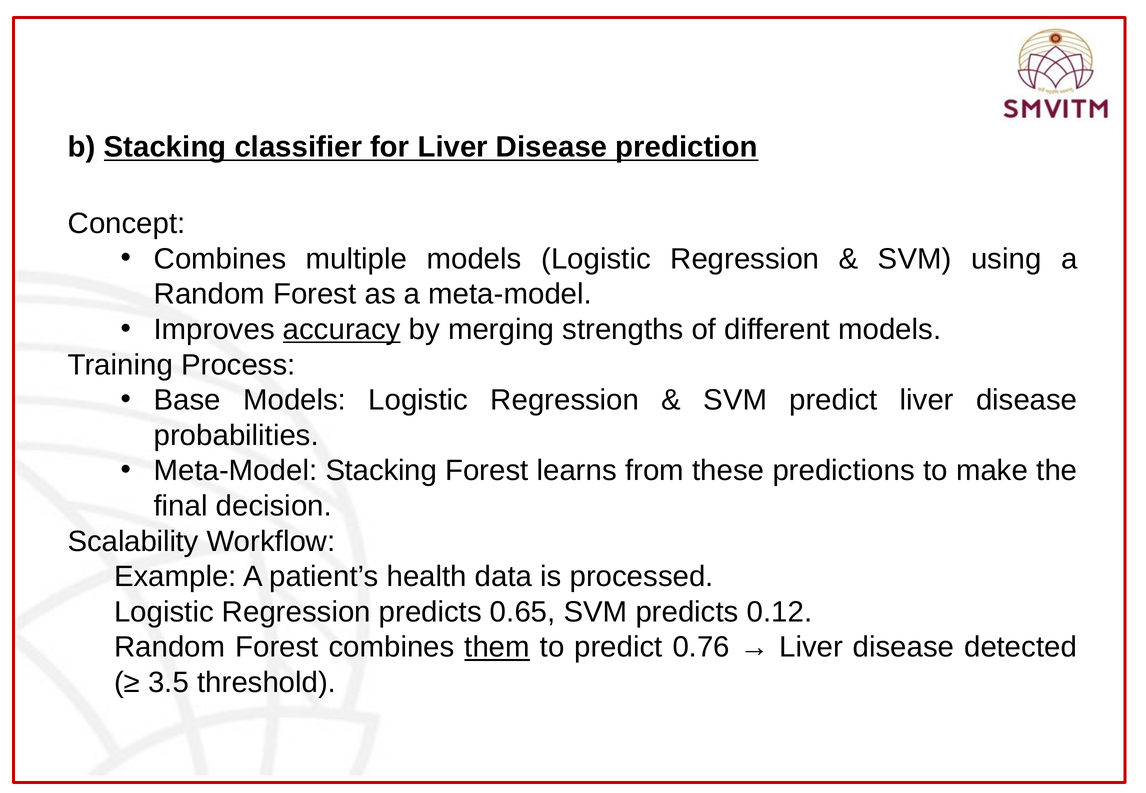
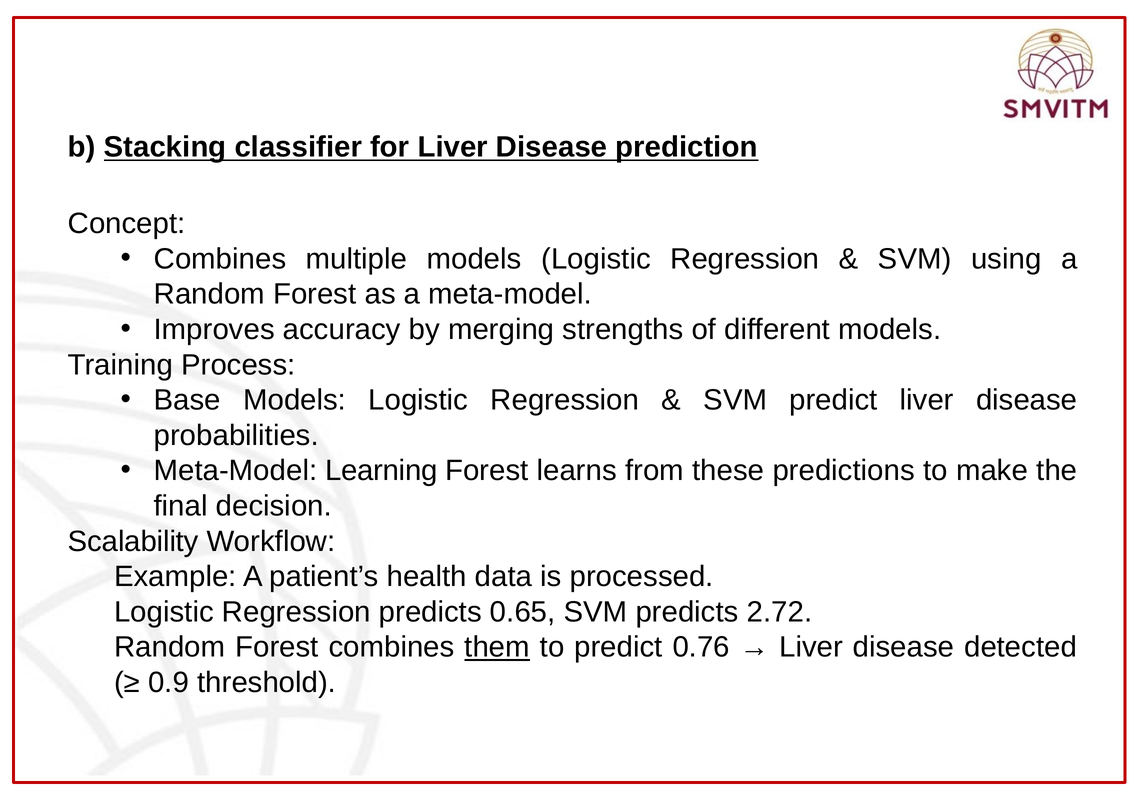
accuracy underline: present -> none (342, 330)
Meta-Model Stacking: Stacking -> Learning (381, 471)
0.12: 0.12 -> 2.72 (779, 612)
3.5: 3.5 -> 0.9 (169, 683)
